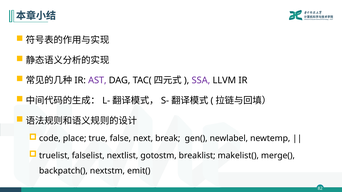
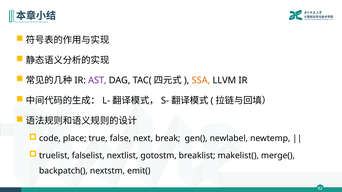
SSA colour: purple -> orange (201, 81)
